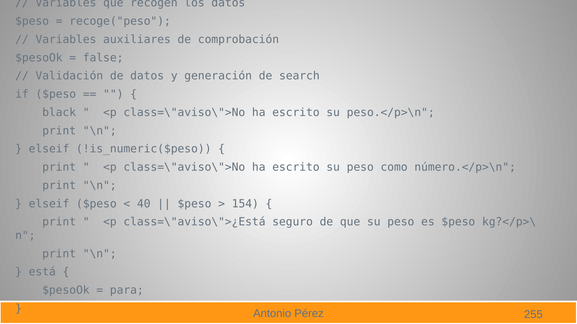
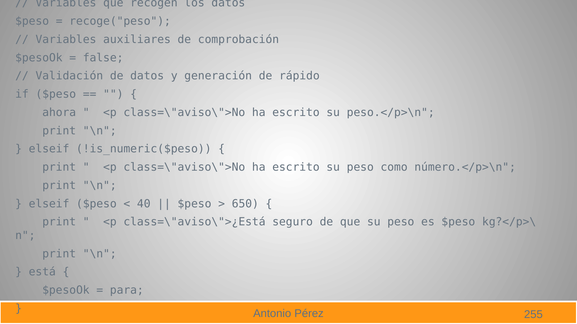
search: search -> rápido (299, 76)
black: black -> ahora (59, 113)
154: 154 -> 650 (245, 204)
